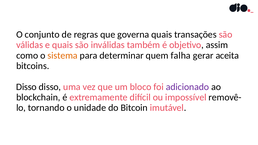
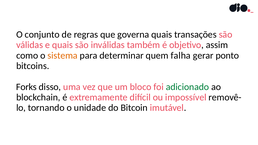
aceita: aceita -> ponto (227, 56)
Disso: Disso -> Forks (26, 87)
adicionado colour: purple -> green (187, 87)
